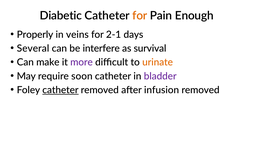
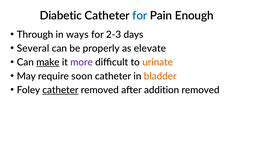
for colour: orange -> blue (140, 16)
Properly: Properly -> Through (35, 35)
veins: veins -> ways (77, 35)
2-1: 2-1 -> 2-3 (114, 35)
interfere: interfere -> properly (101, 48)
survival: survival -> elevate (150, 48)
make underline: none -> present (48, 62)
bladder colour: purple -> orange (160, 76)
infusion: infusion -> addition (162, 90)
